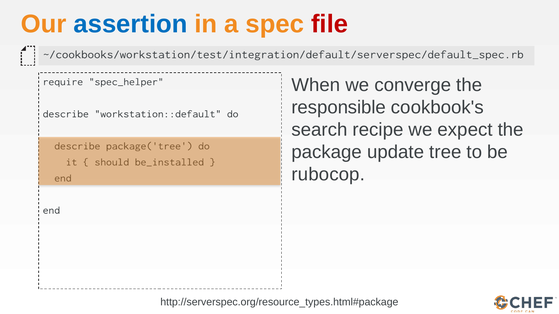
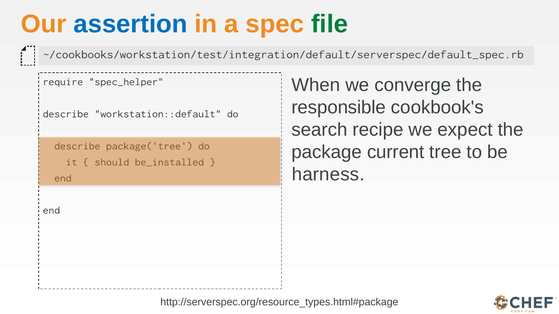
file colour: red -> green (330, 24)
update: update -> current (396, 152)
rubocop: rubocop -> harness (328, 175)
